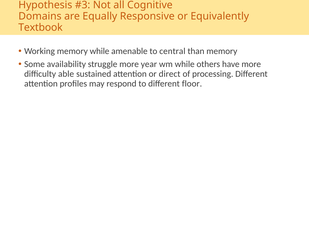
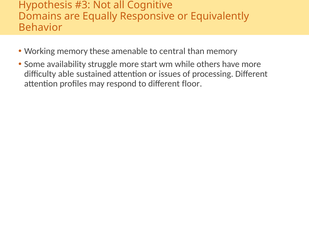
Textbook: Textbook -> Behavior (40, 27)
memory while: while -> these (100, 51)
year: year -> start (149, 64)
direct: direct -> issues (170, 74)
